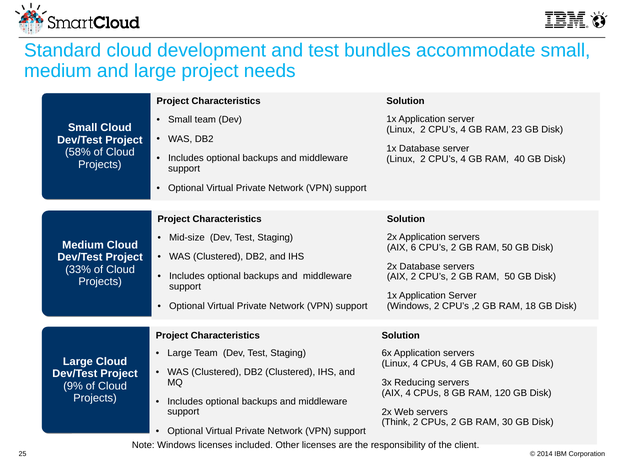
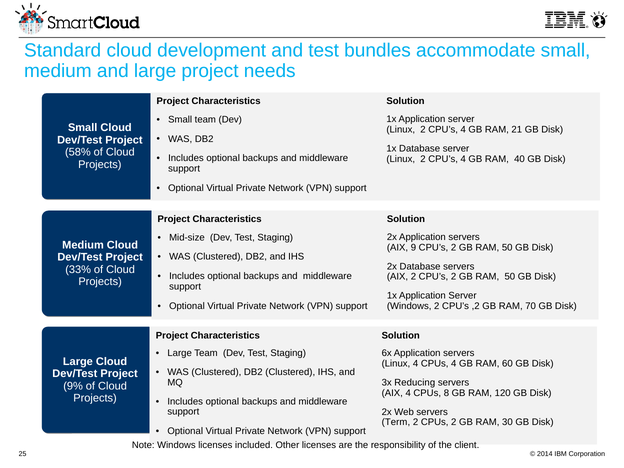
23: 23 -> 21 (517, 130)
6: 6 -> 9 (413, 248)
18: 18 -> 70 (531, 306)
Think: Think -> Term (396, 422)
